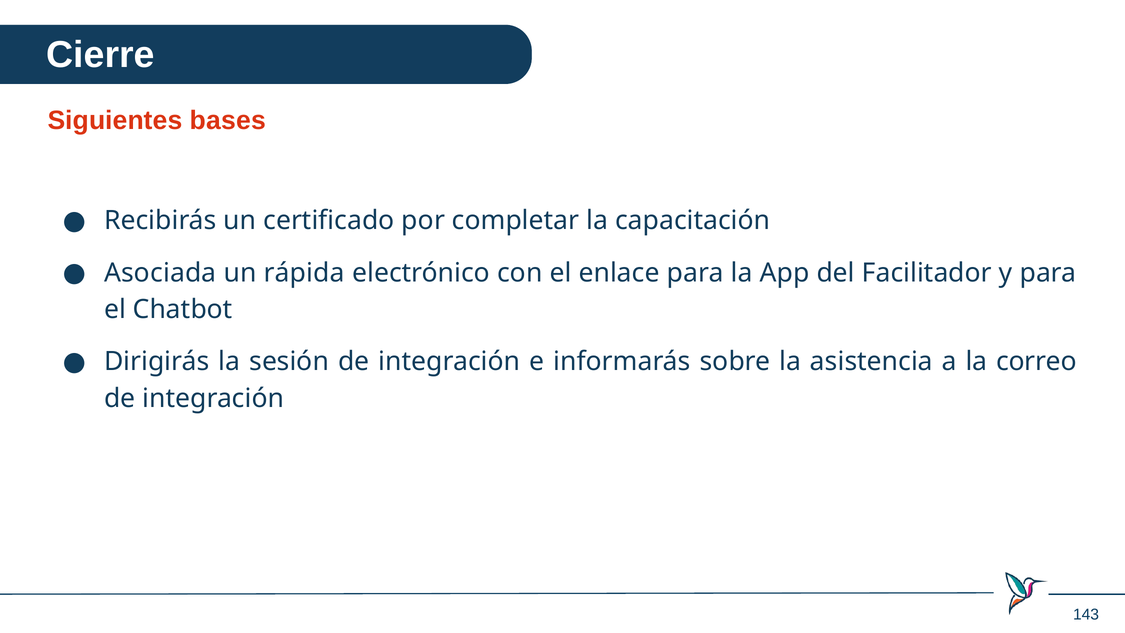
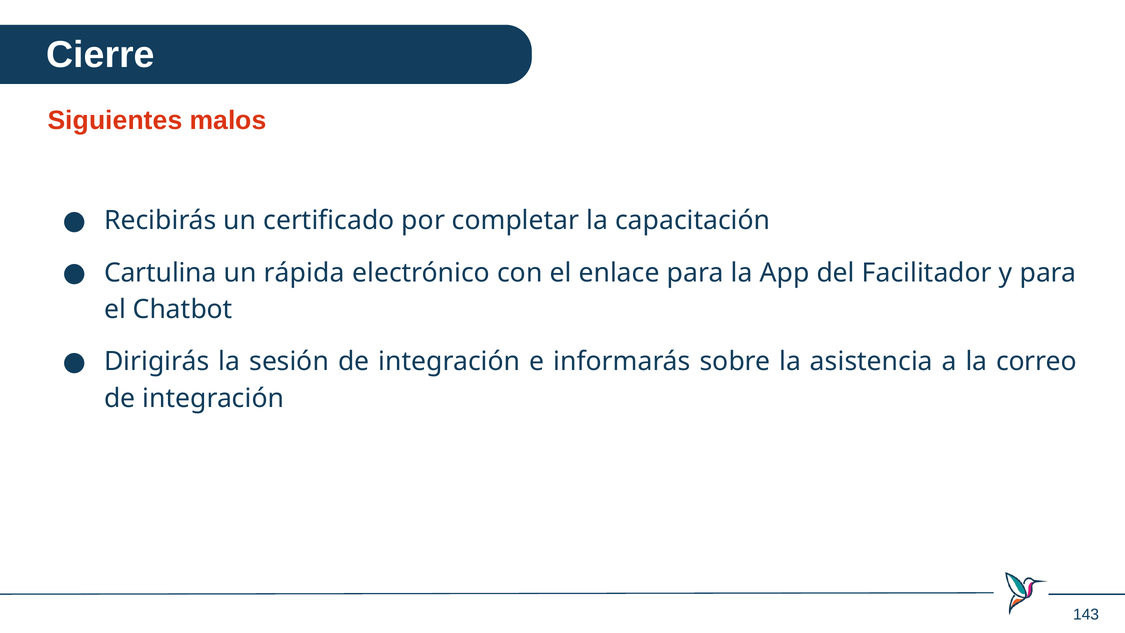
bases: bases -> malos (228, 121)
Asociada: Asociada -> Cartulina (160, 273)
